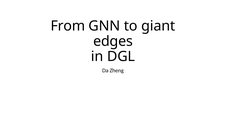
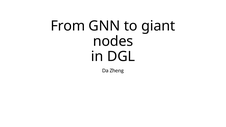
edges: edges -> nodes (113, 41)
